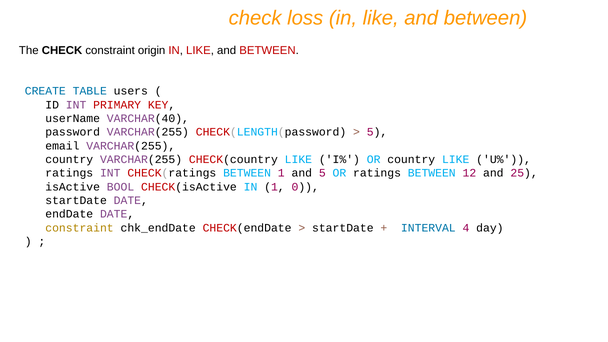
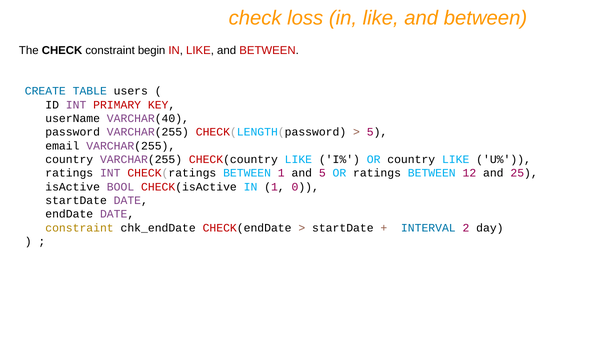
origin: origin -> begin (152, 51)
4: 4 -> 2 (466, 228)
